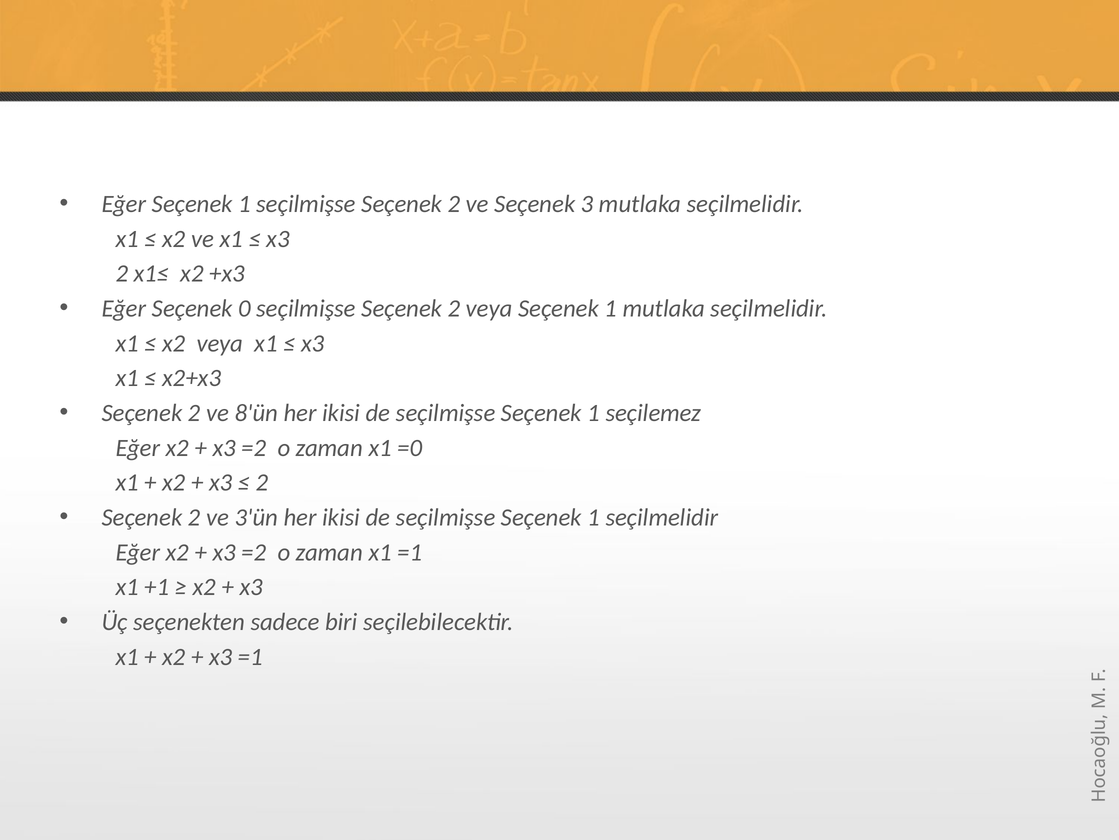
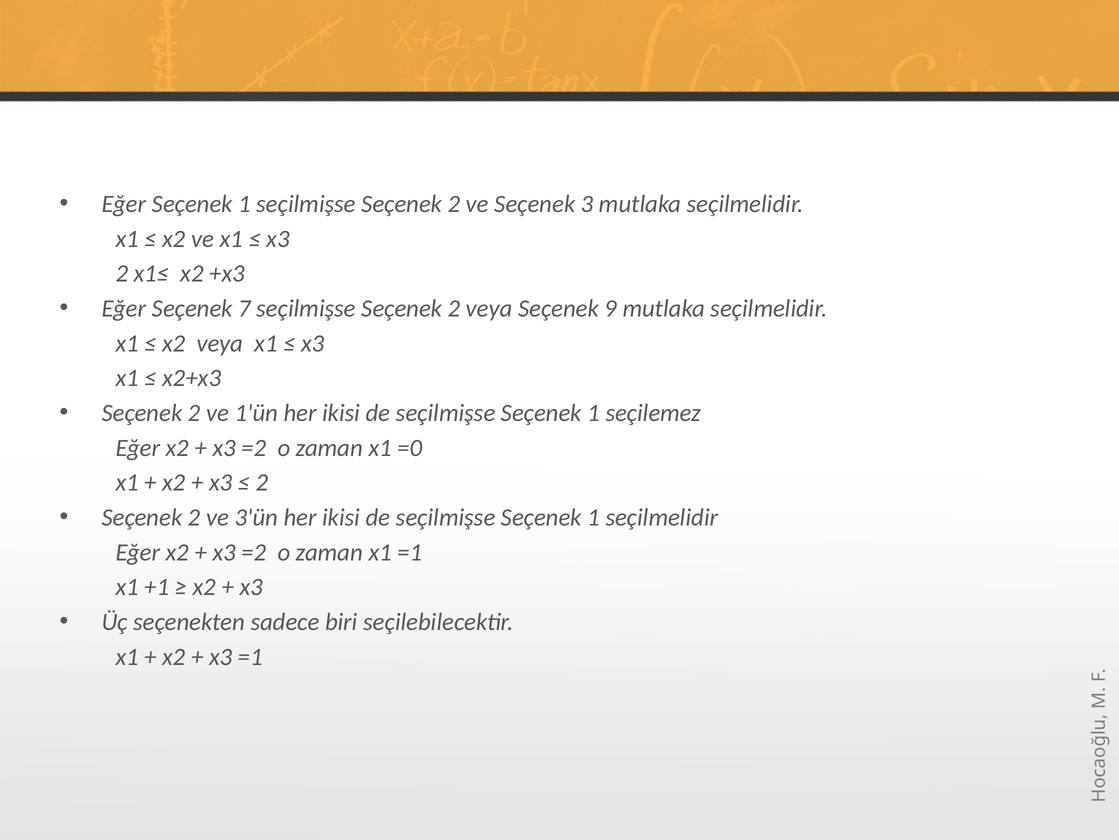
0: 0 -> 7 (245, 308)
veya Seçenek 1: 1 -> 9 (611, 308)
8'ün: 8'ün -> 1'ün (256, 413)
